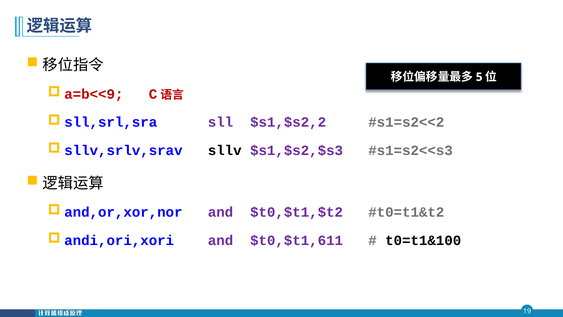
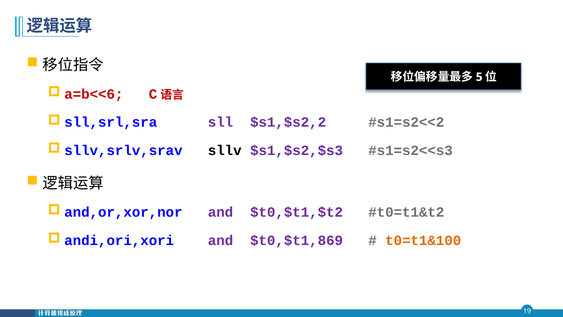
a=b<<9: a=b<<9 -> a=b<<6 (94, 94)
$t0,$t1,611: $t0,$t1,611 -> $t0,$t1,869 (297, 240)
t0=t1&100 colour: black -> orange (423, 240)
